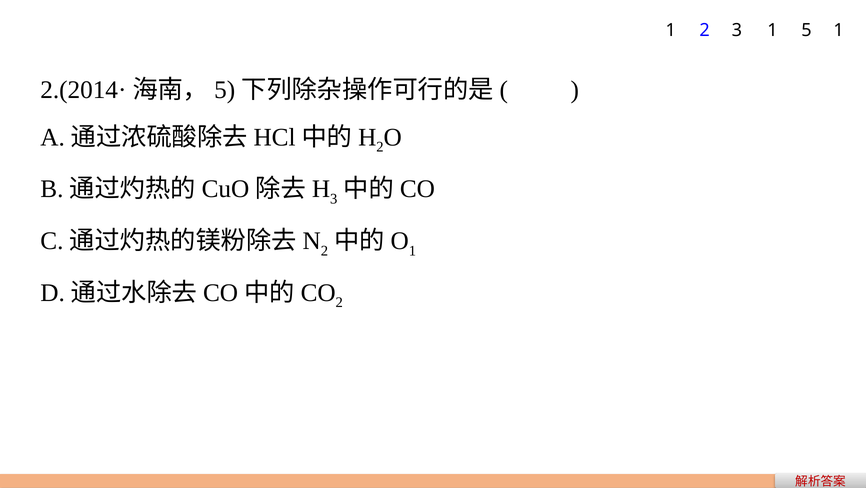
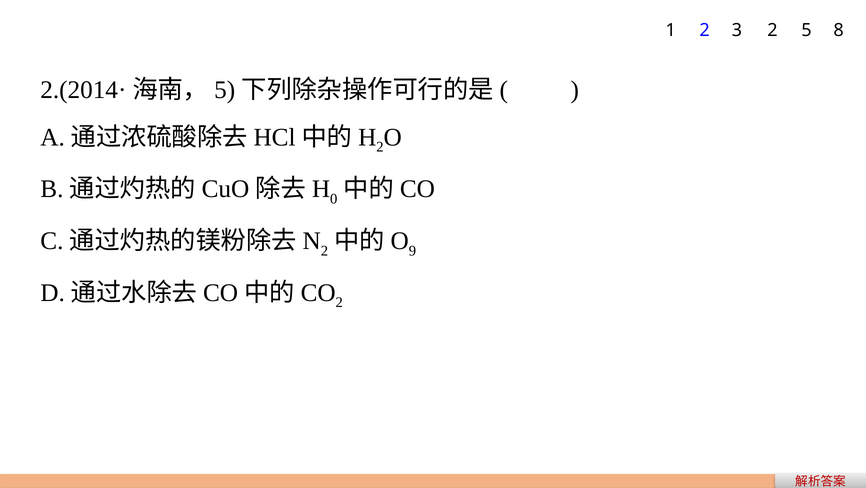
3 1: 1 -> 2 (772, 30)
5 1: 1 -> 8 (839, 30)
3: 3 -> 0 (334, 199)
1: 1 -> 9 (412, 250)
